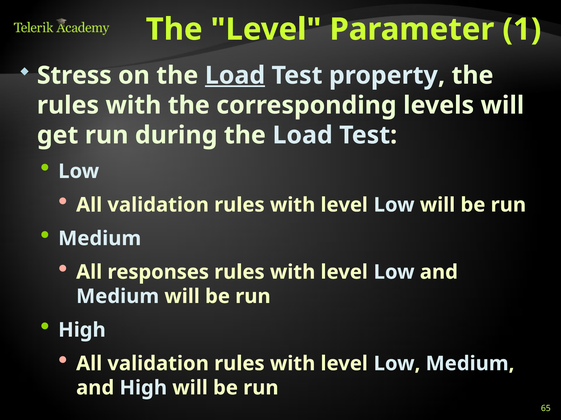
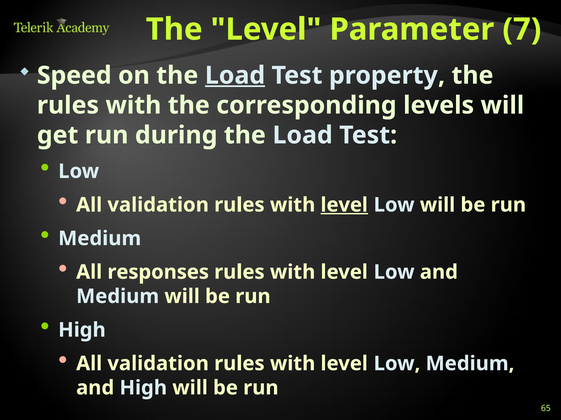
1: 1 -> 7 (522, 29)
Stress: Stress -> Speed (74, 76)
level underline: none -> present (344, 205)
